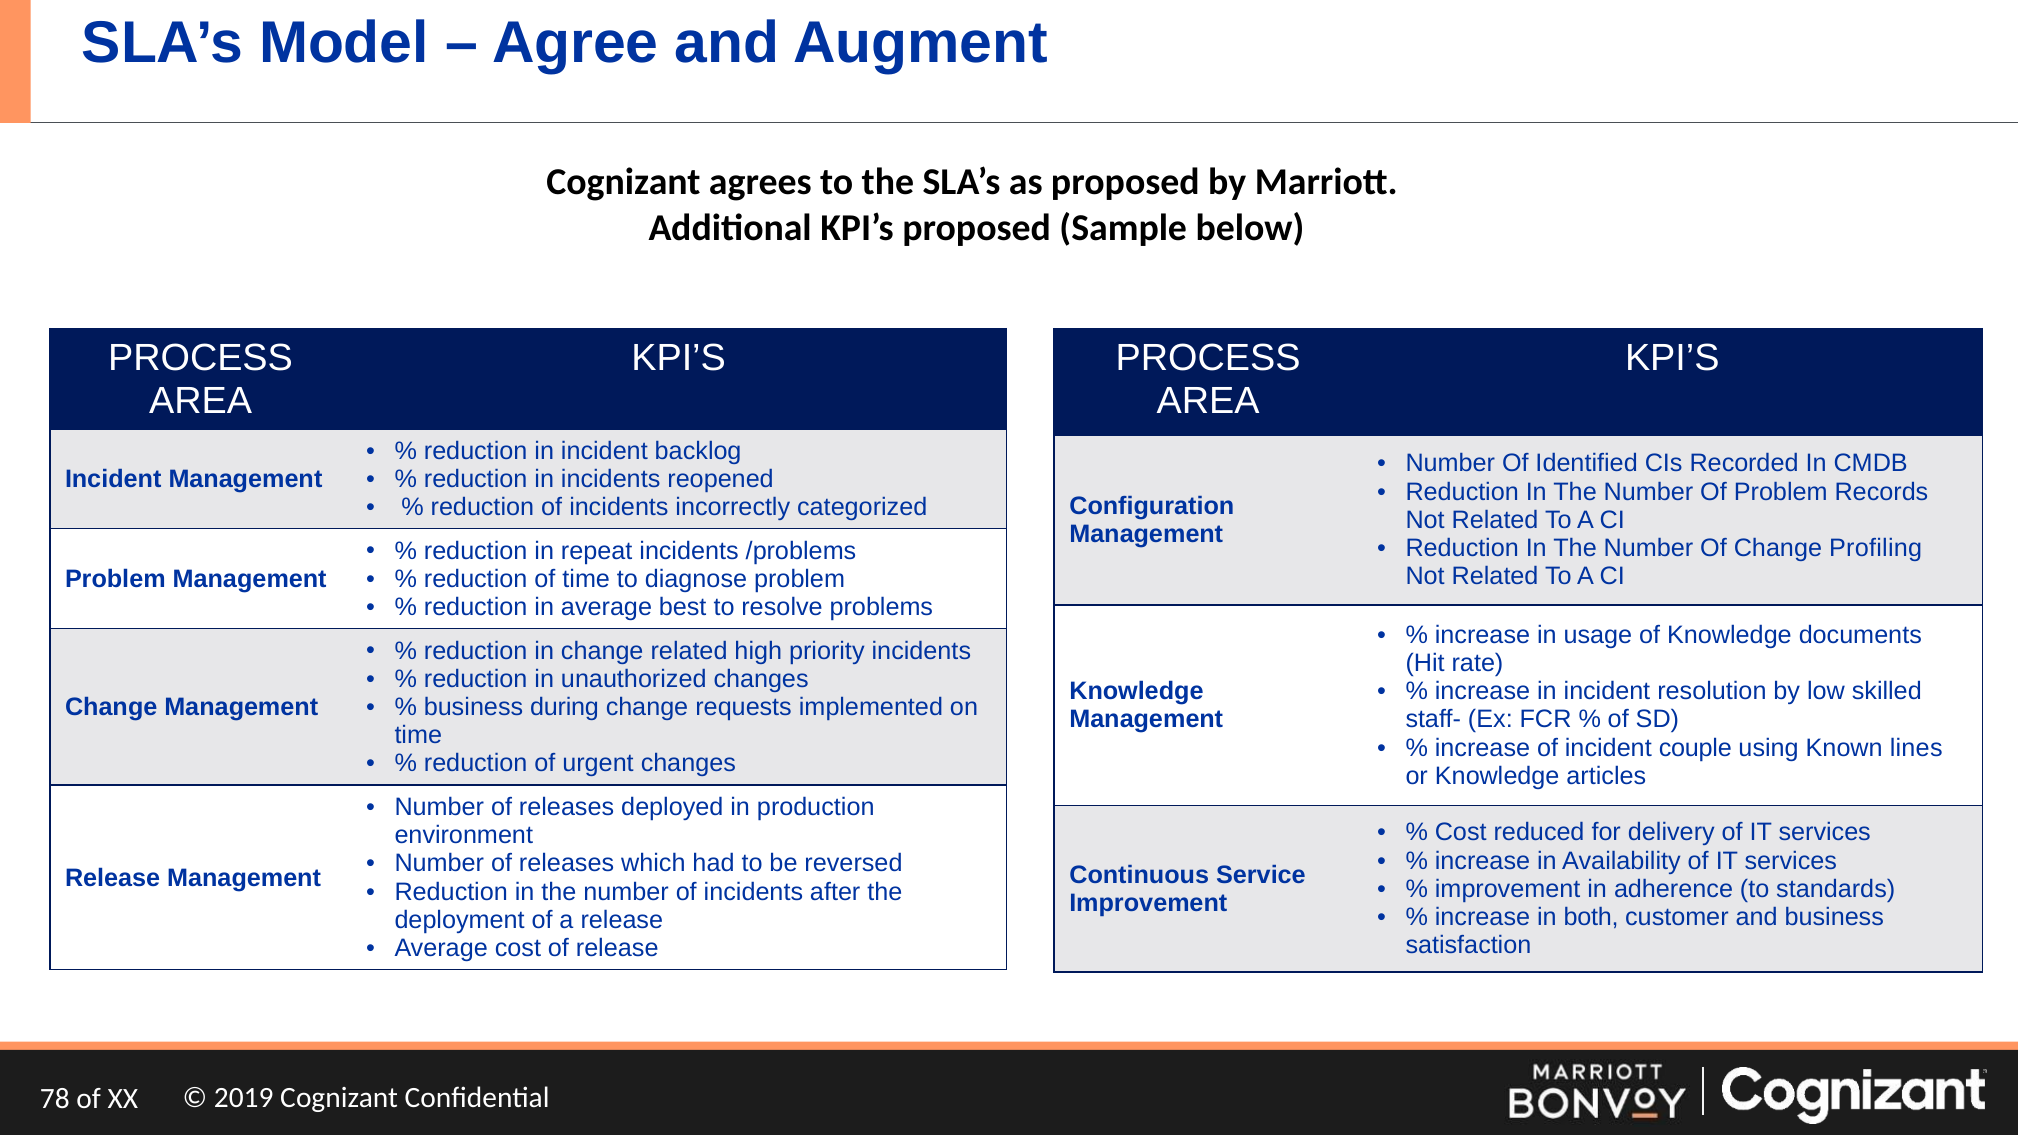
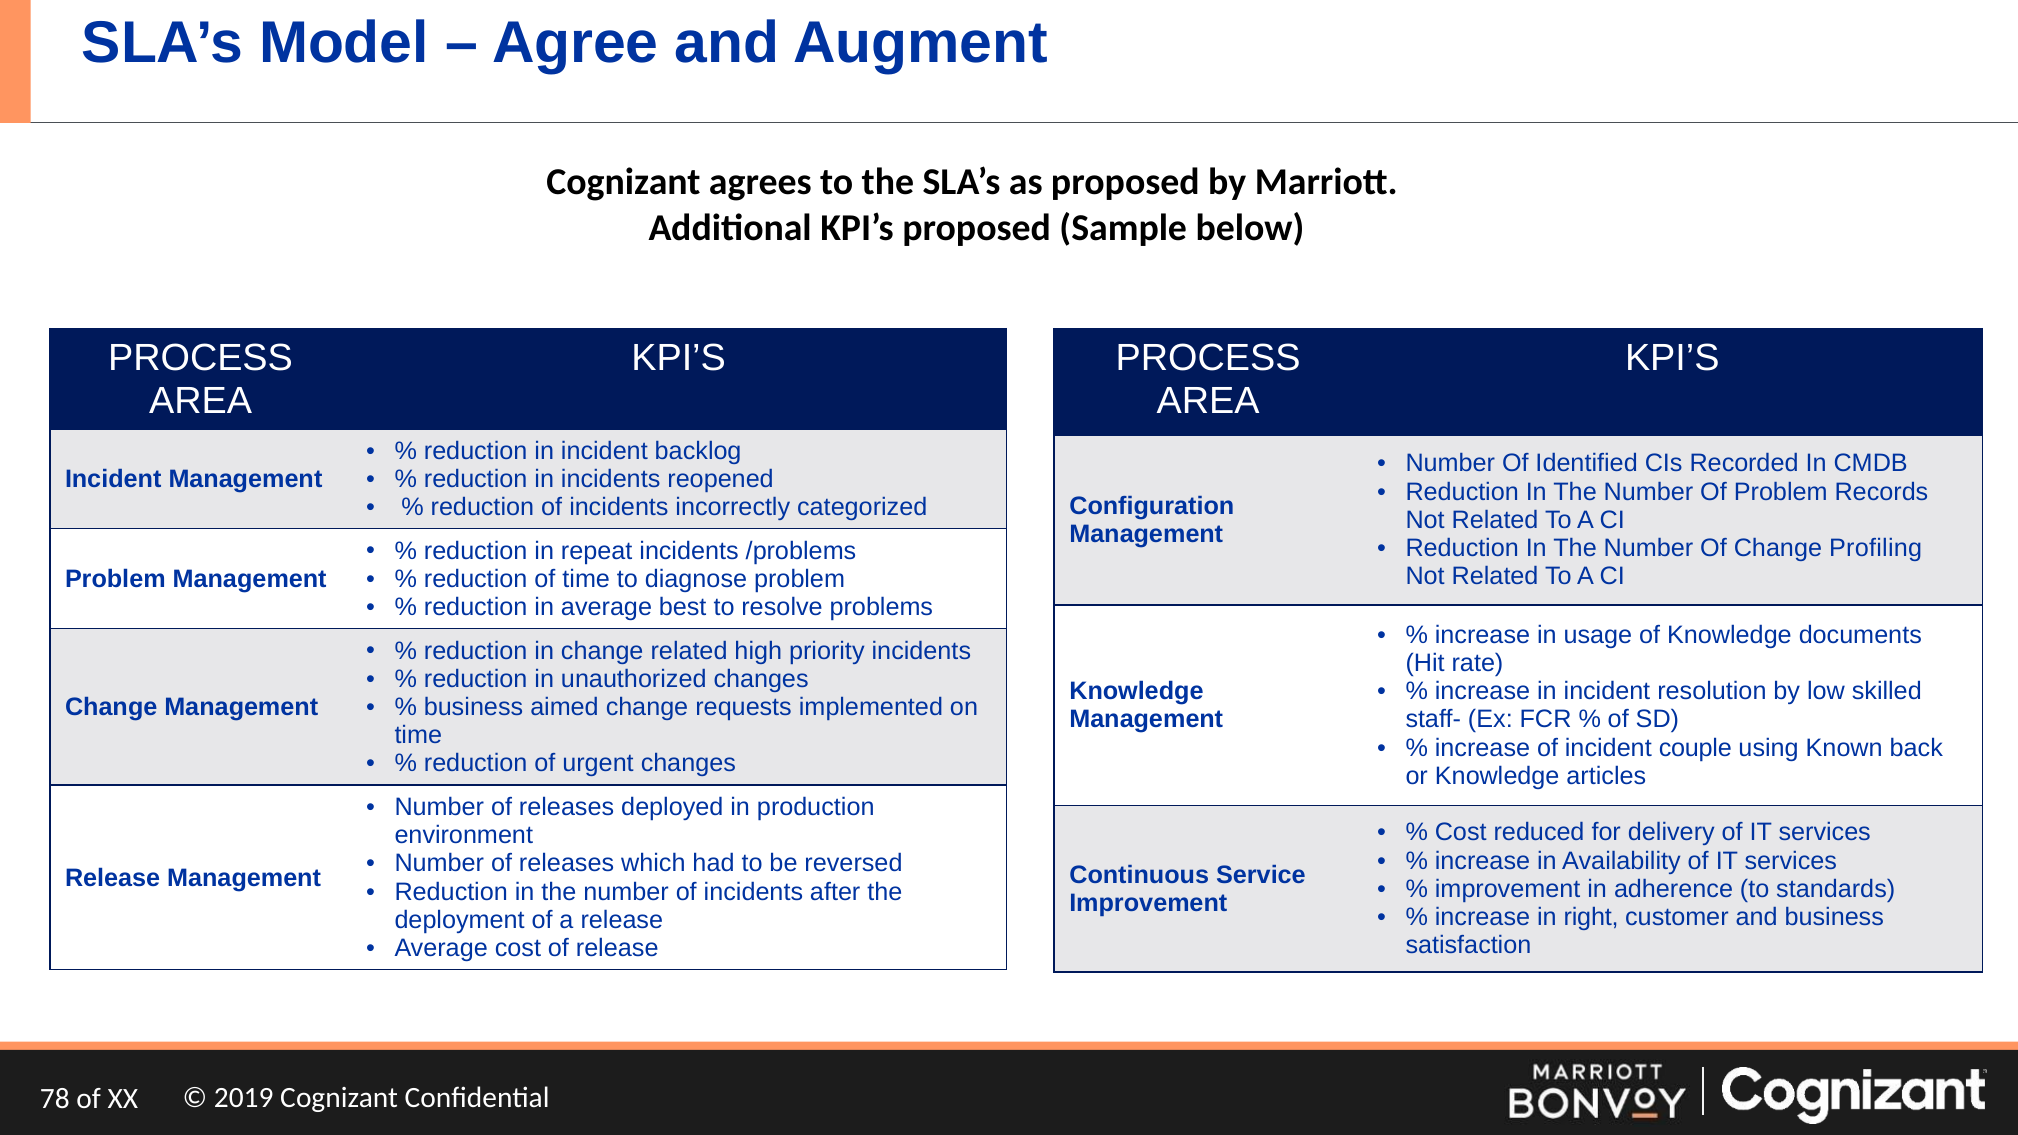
during: during -> aimed (564, 707)
lines: lines -> back (1916, 748)
both: both -> right (1591, 917)
